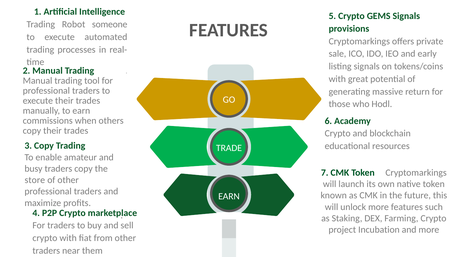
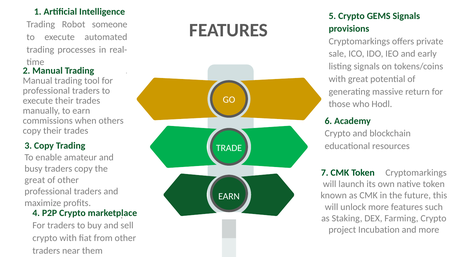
store: store -> great (35, 180)
